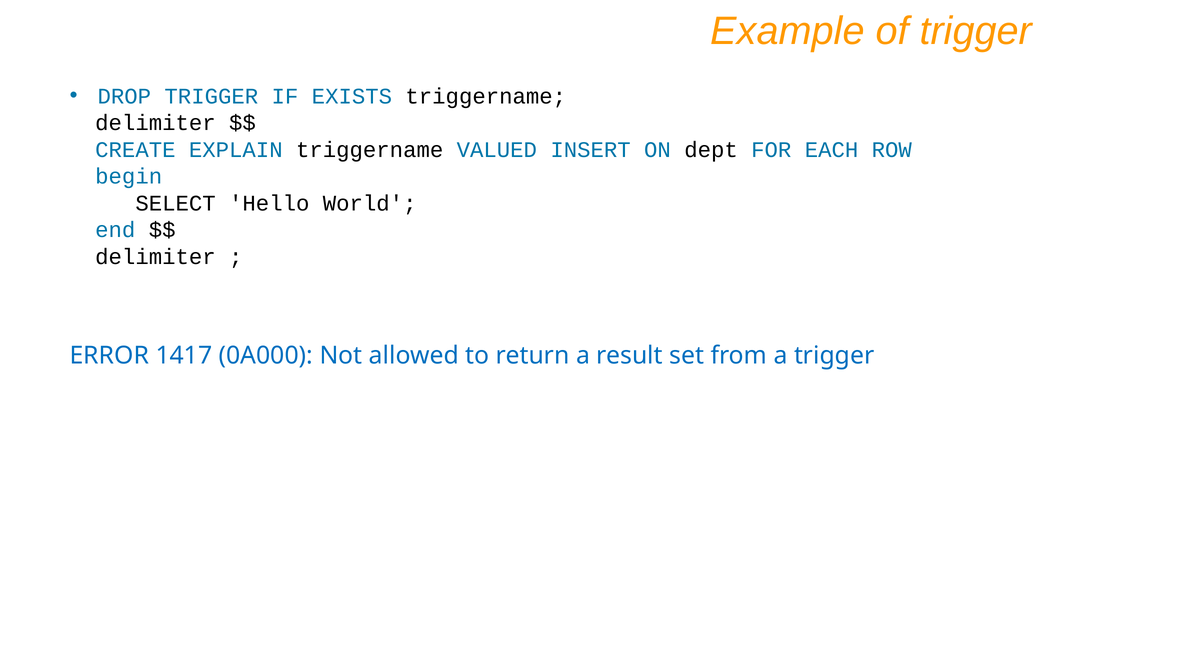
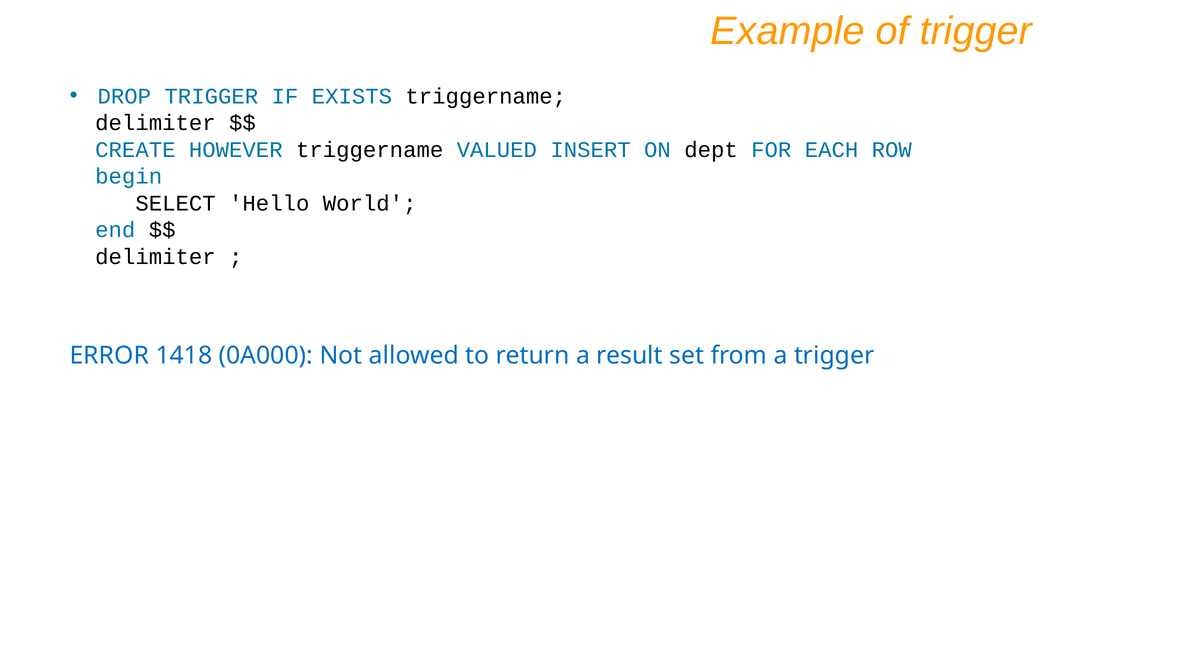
EXPLAIN: EXPLAIN -> HOWEVER (236, 150)
1417: 1417 -> 1418 (184, 356)
